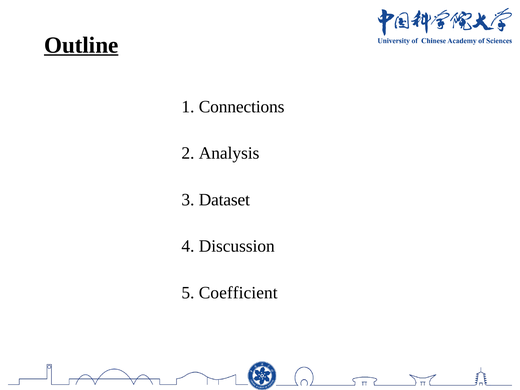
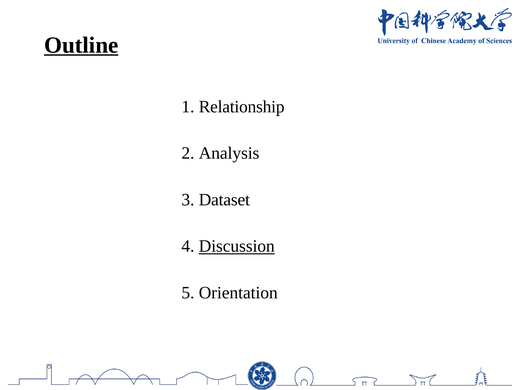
Connections: Connections -> Relationship (242, 107)
Discussion underline: none -> present (237, 246)
Coefficient: Coefficient -> Orientation (238, 293)
